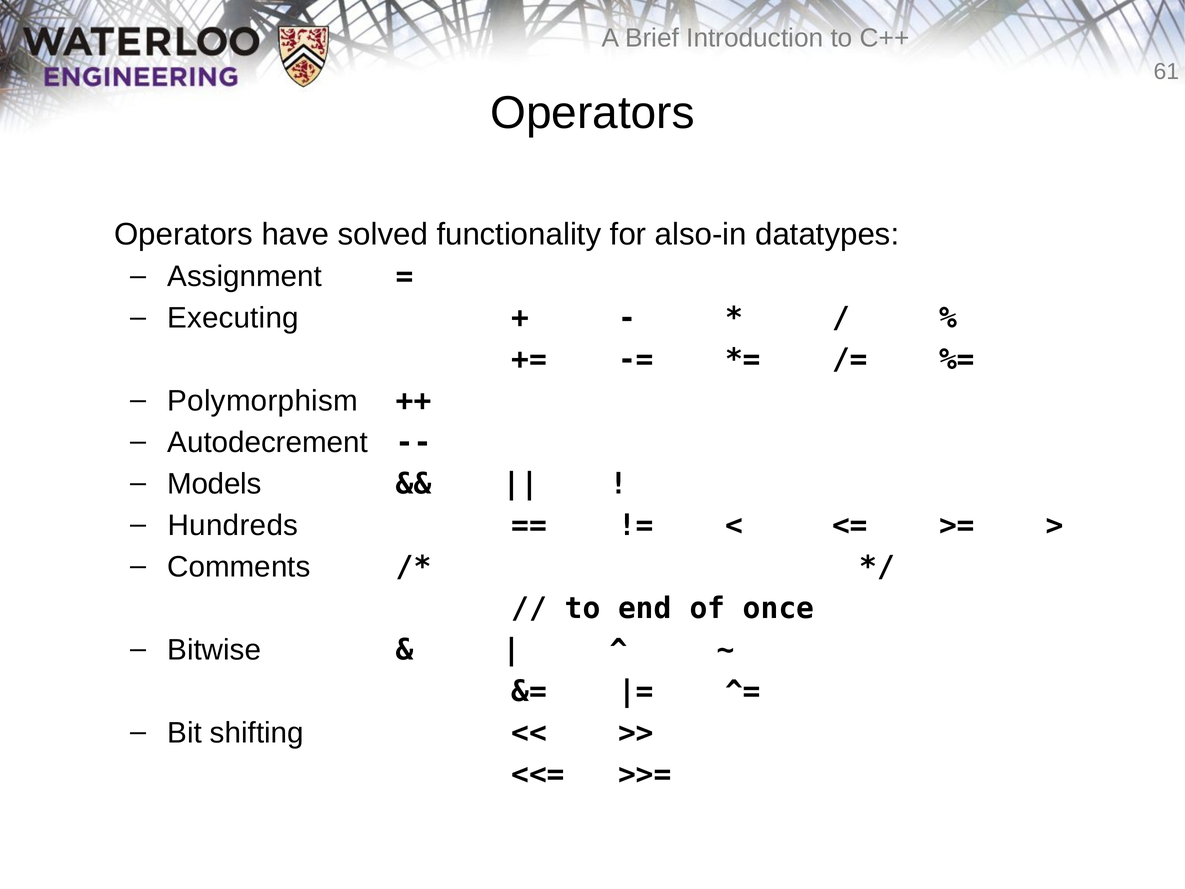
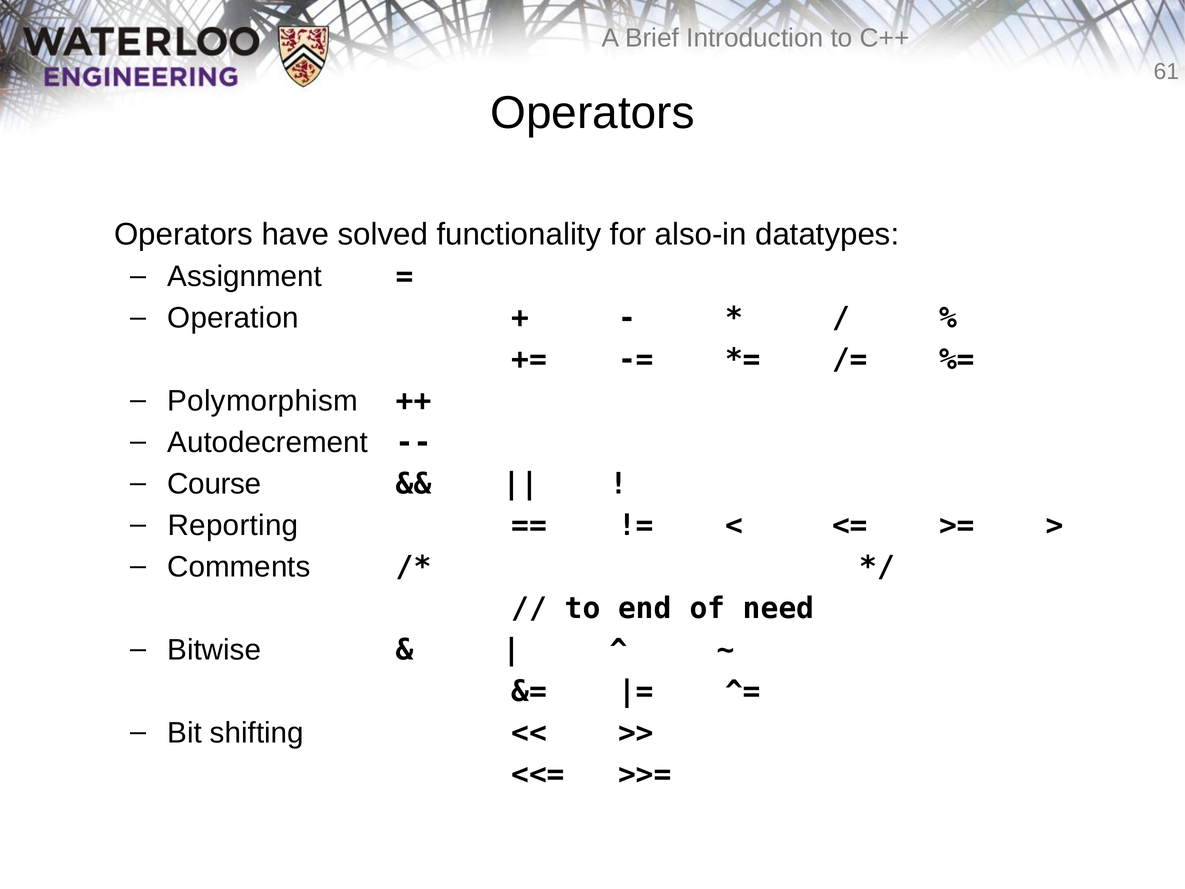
Executing: Executing -> Operation (233, 318)
Models: Models -> Course (214, 484)
Hundreds: Hundreds -> Reporting (233, 525)
once: once -> need (779, 608)
